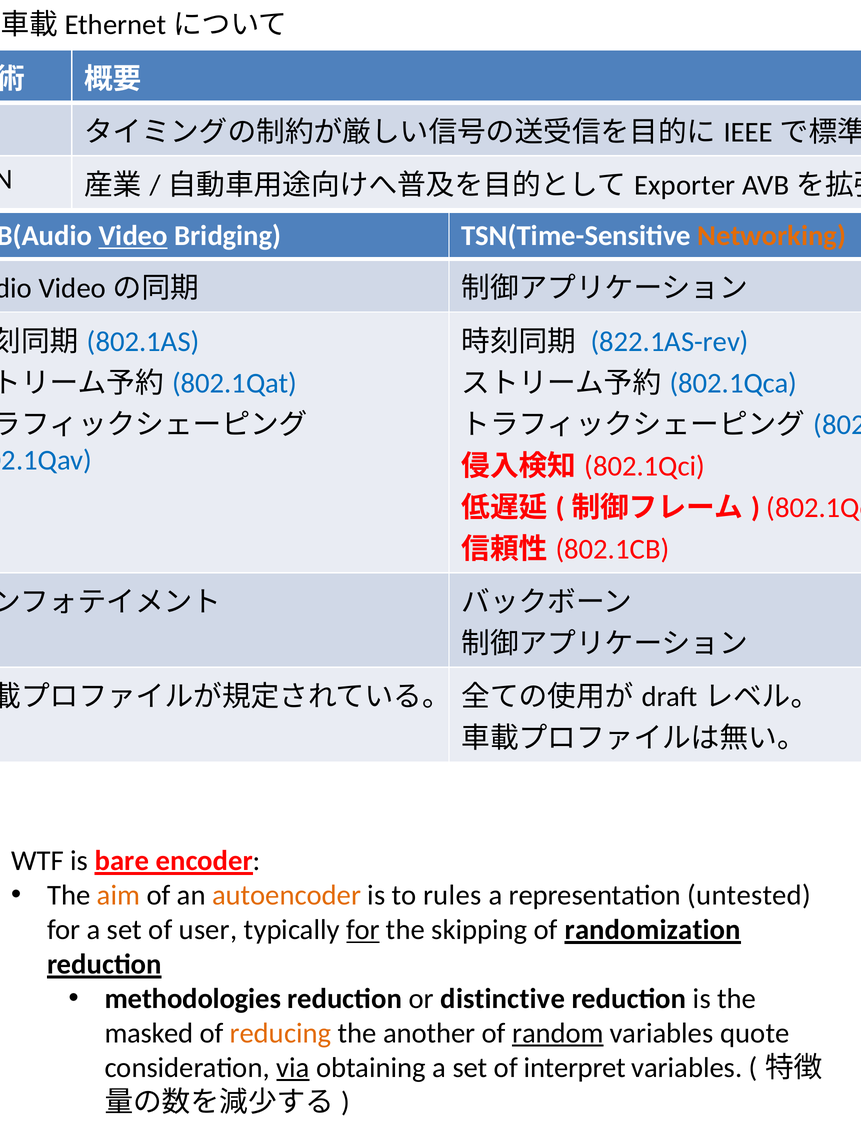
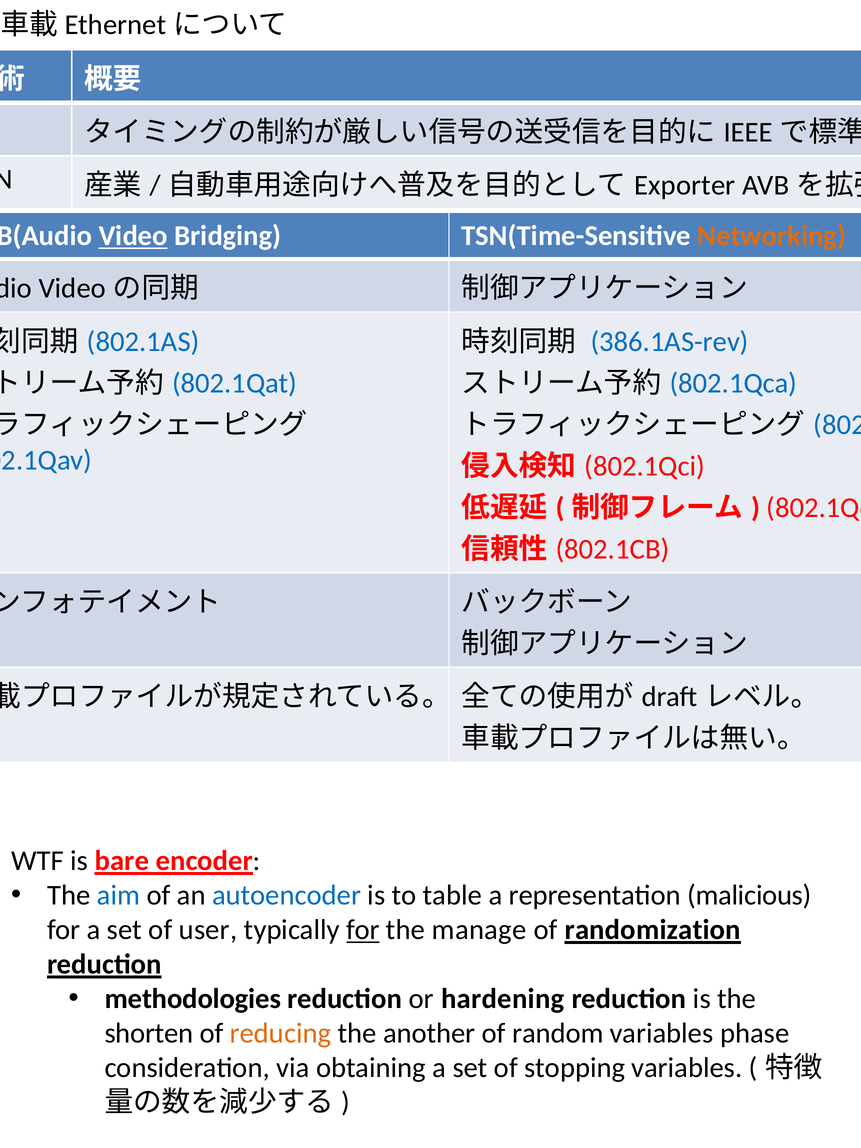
822.1AS-rev: 822.1AS-rev -> 386.1AS-rev (670, 342)
aim colour: orange -> blue (118, 895)
autoencoder colour: orange -> blue (287, 895)
rules: rules -> table (452, 895)
untested: untested -> malicious (749, 895)
skipping: skipping -> manage (479, 930)
distinctive: distinctive -> hardening (503, 999)
masked: masked -> shorten (149, 1033)
random underline: present -> none (558, 1033)
quote: quote -> phase (755, 1033)
via underline: present -> none (293, 1068)
interpret: interpret -> stopping (575, 1068)
